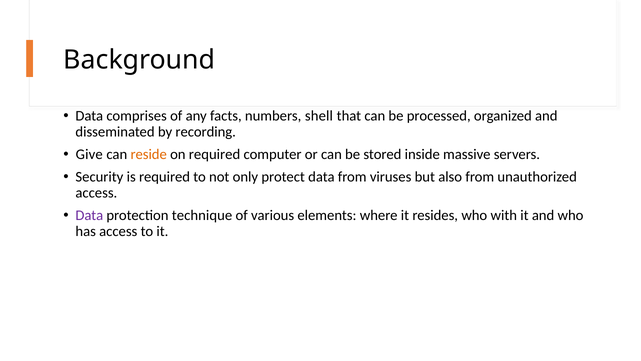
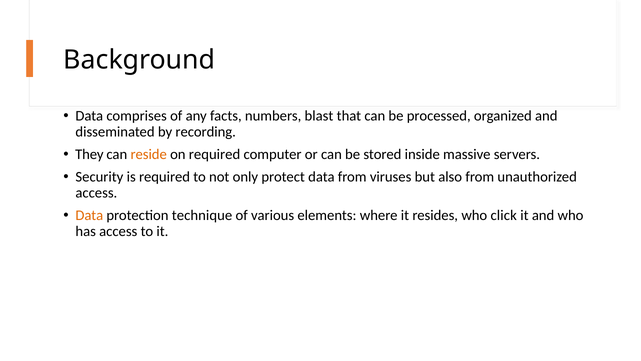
shell: shell -> blast (319, 116)
Give: Give -> They (89, 154)
Data colour: purple -> orange (89, 215)
with: with -> click (504, 215)
